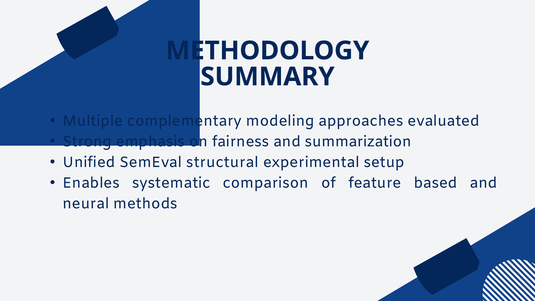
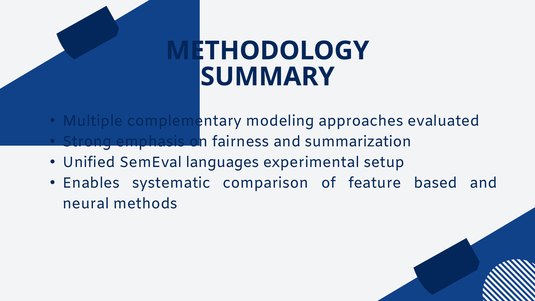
structural: structural -> languages (223, 162)
